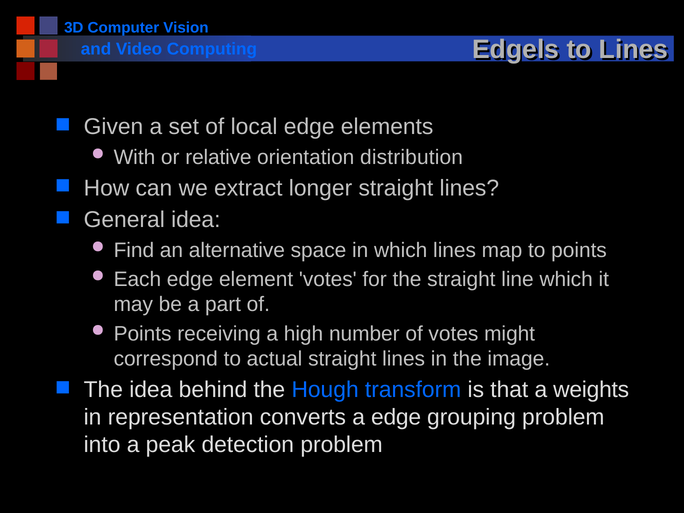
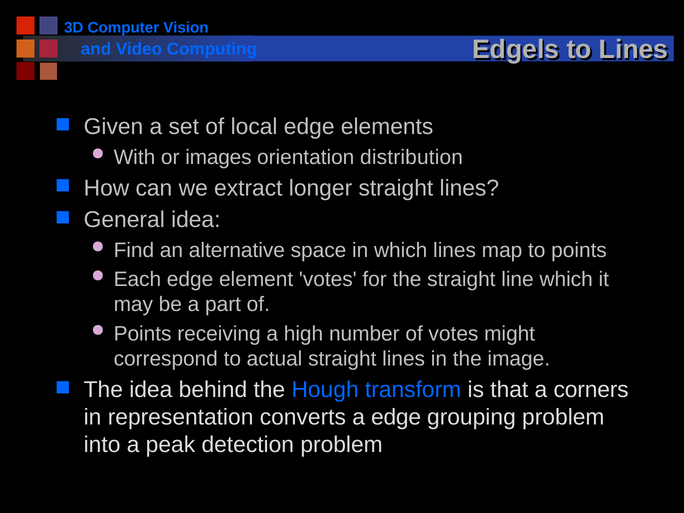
relative: relative -> images (218, 157)
weights: weights -> corners (591, 390)
